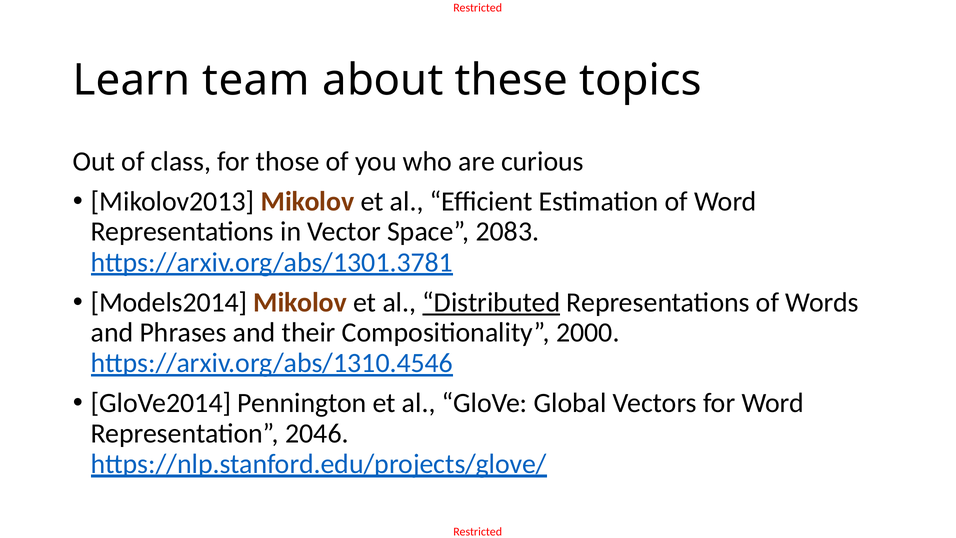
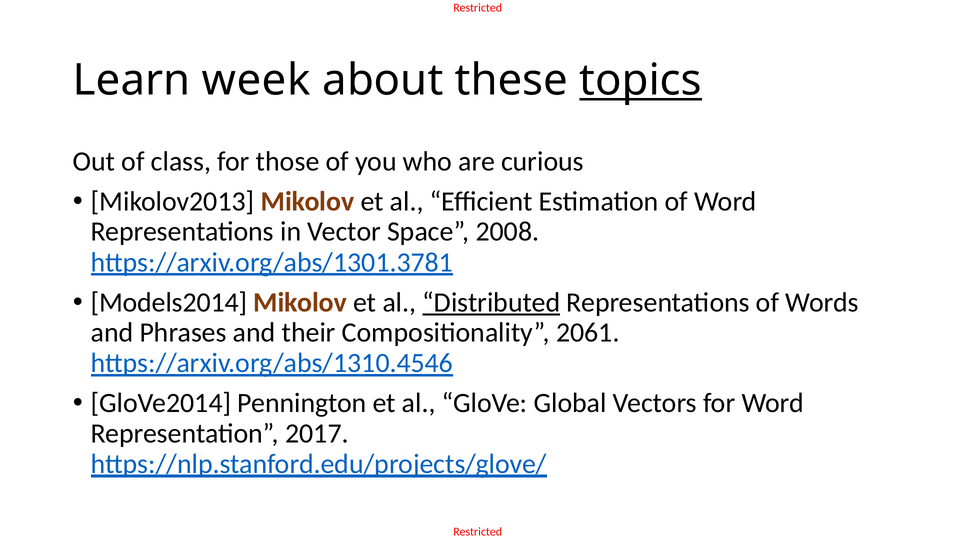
team: team -> week (256, 80)
topics underline: none -> present (641, 80)
2083: 2083 -> 2008 (507, 232)
2000: 2000 -> 2061 (588, 332)
2046: 2046 -> 2017 (317, 433)
